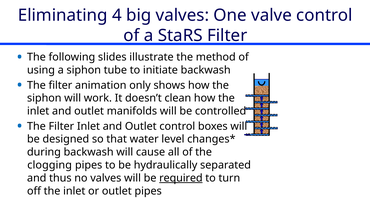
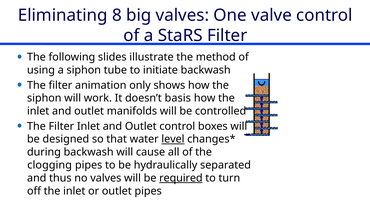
4: 4 -> 8 (117, 15)
clean: clean -> basis (178, 98)
level underline: none -> present (173, 139)
